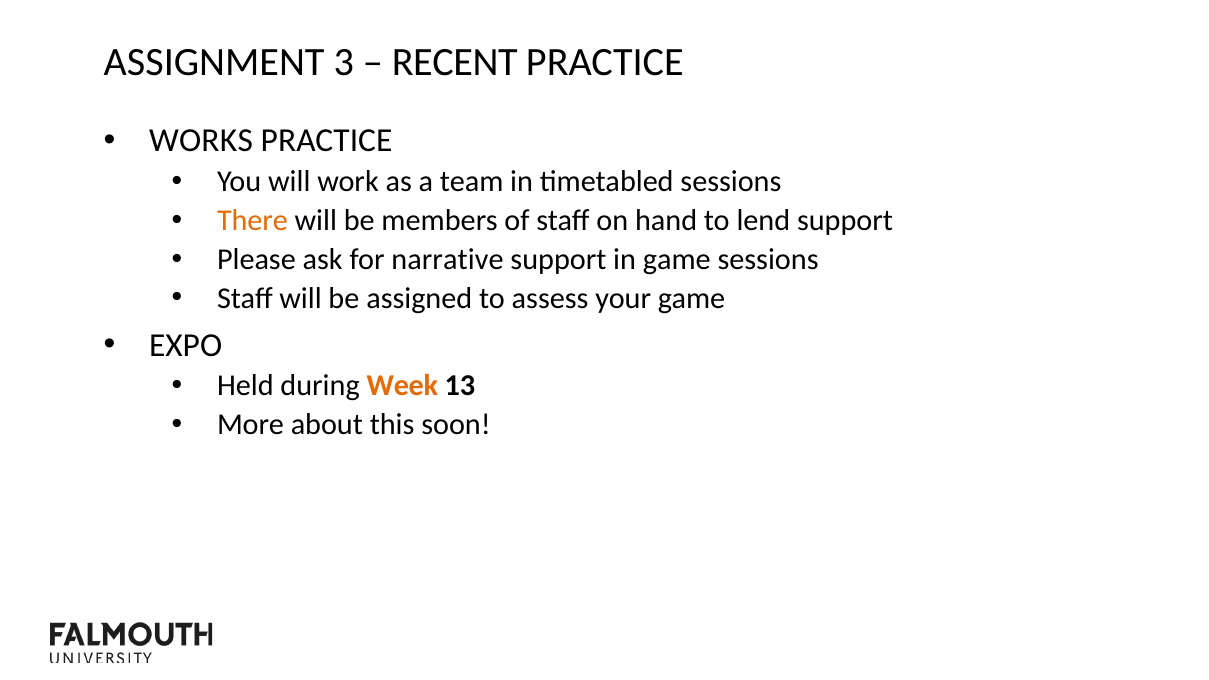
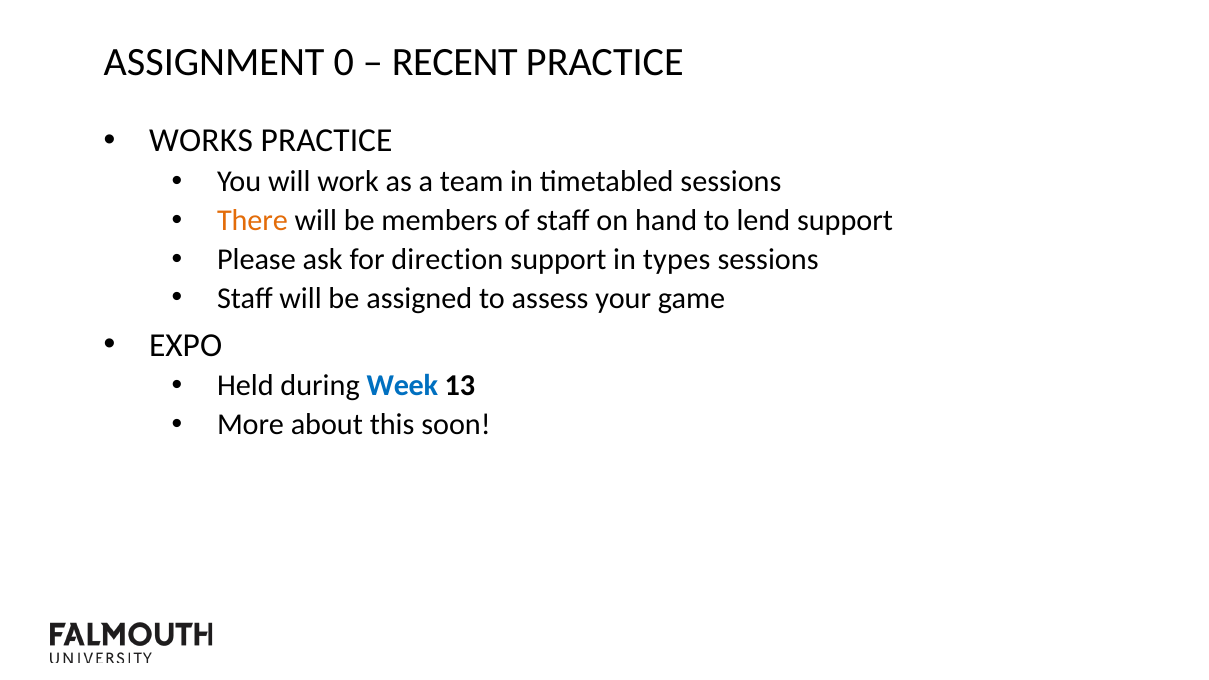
3: 3 -> 0 (344, 62)
narrative: narrative -> direction (447, 259)
in game: game -> types (677, 259)
Week colour: orange -> blue (402, 386)
